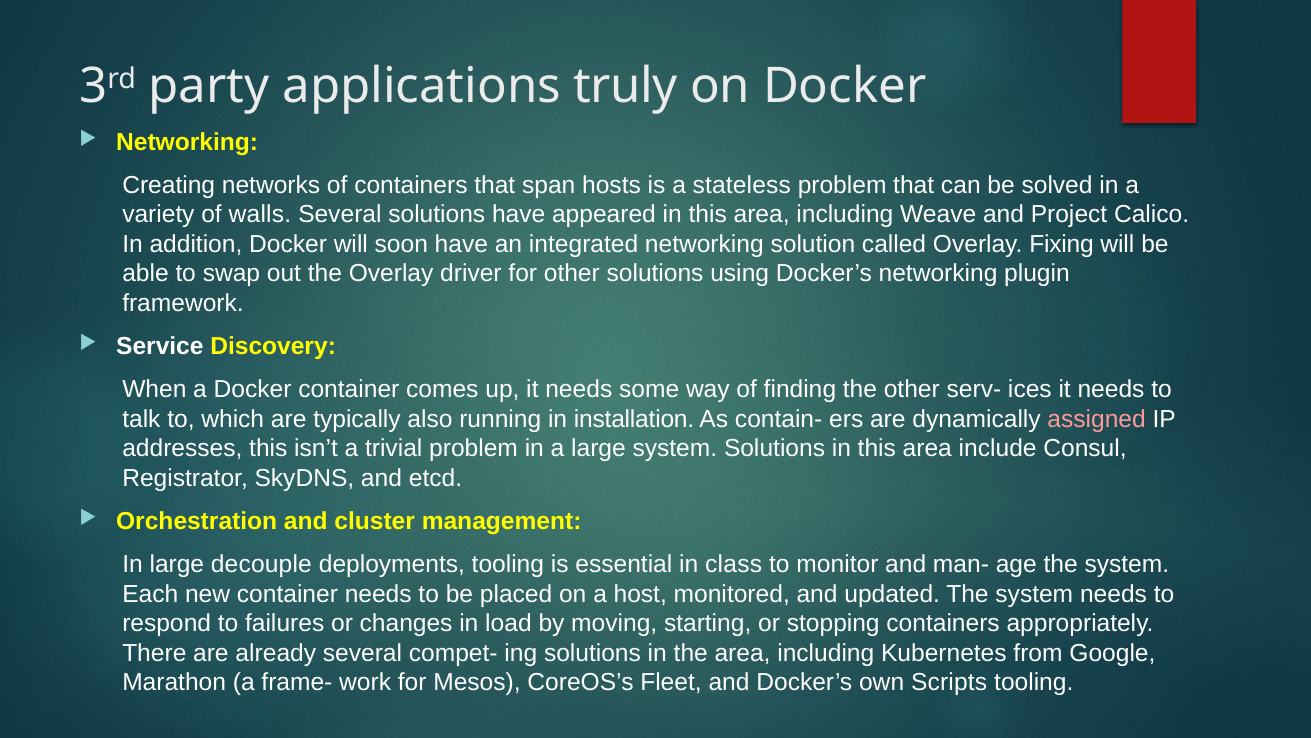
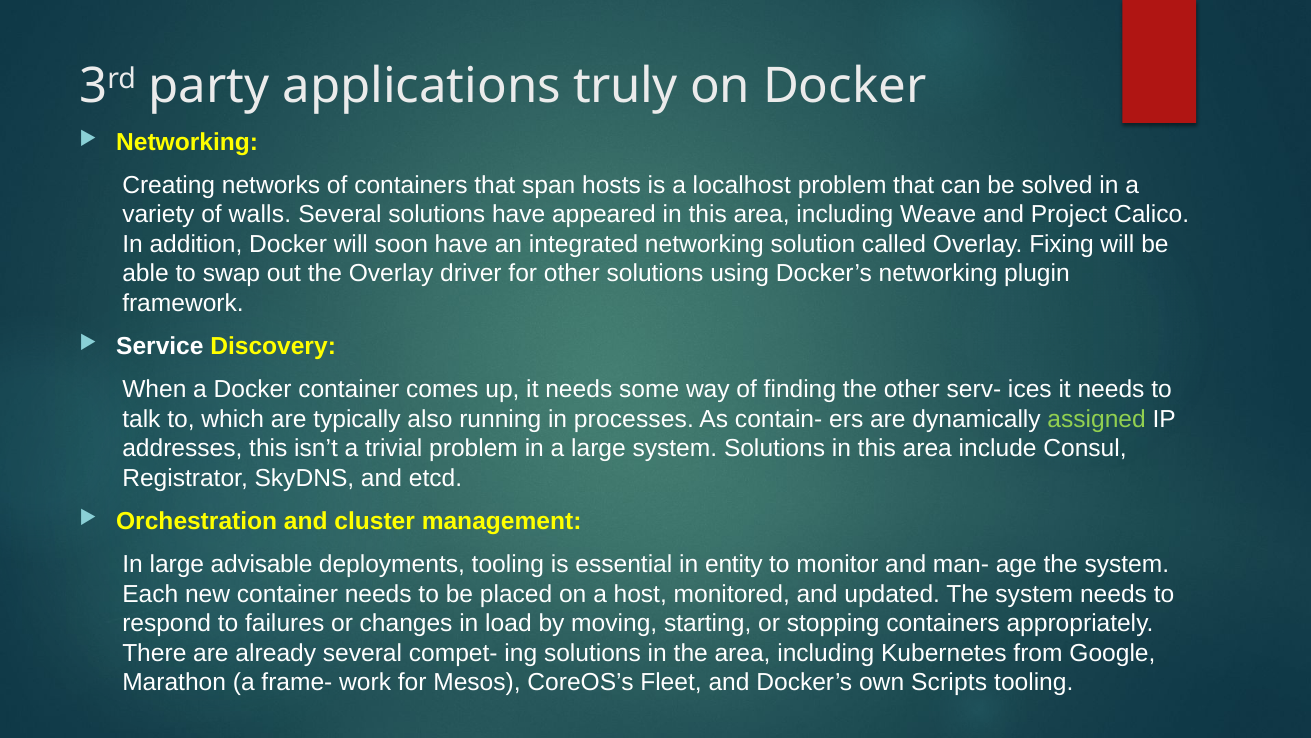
stateless: stateless -> localhost (742, 185)
installation: installation -> processes (634, 419)
assigned colour: pink -> light green (1097, 419)
decouple: decouple -> advisable (262, 564)
class: class -> entity (734, 564)
